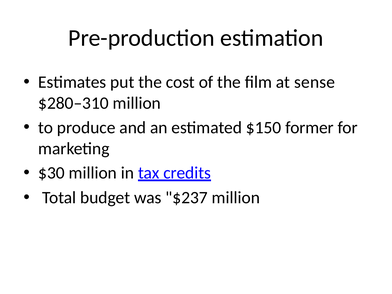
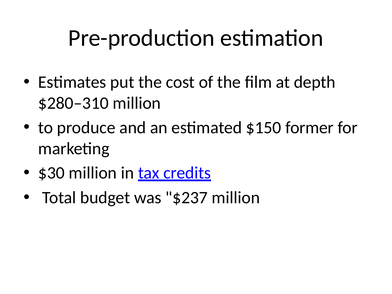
sense: sense -> depth (315, 82)
